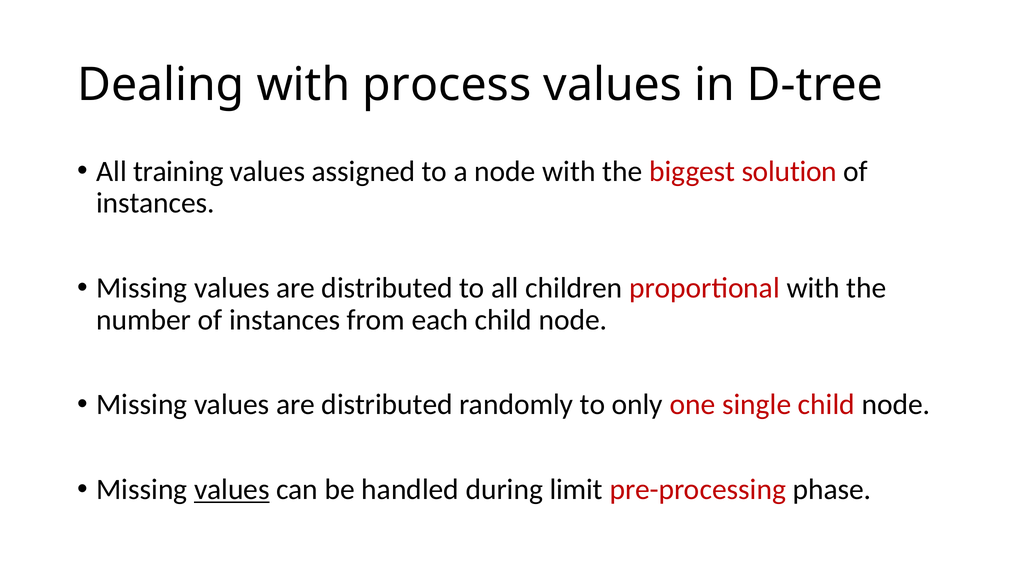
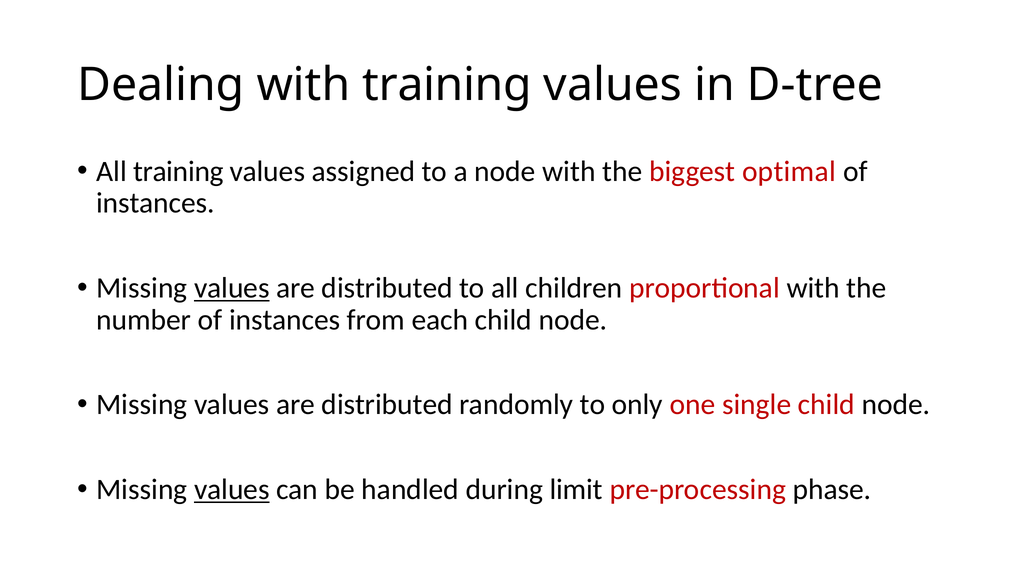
with process: process -> training (447, 85)
solution: solution -> optimal (789, 171)
values underline: none -> present (232, 288)
